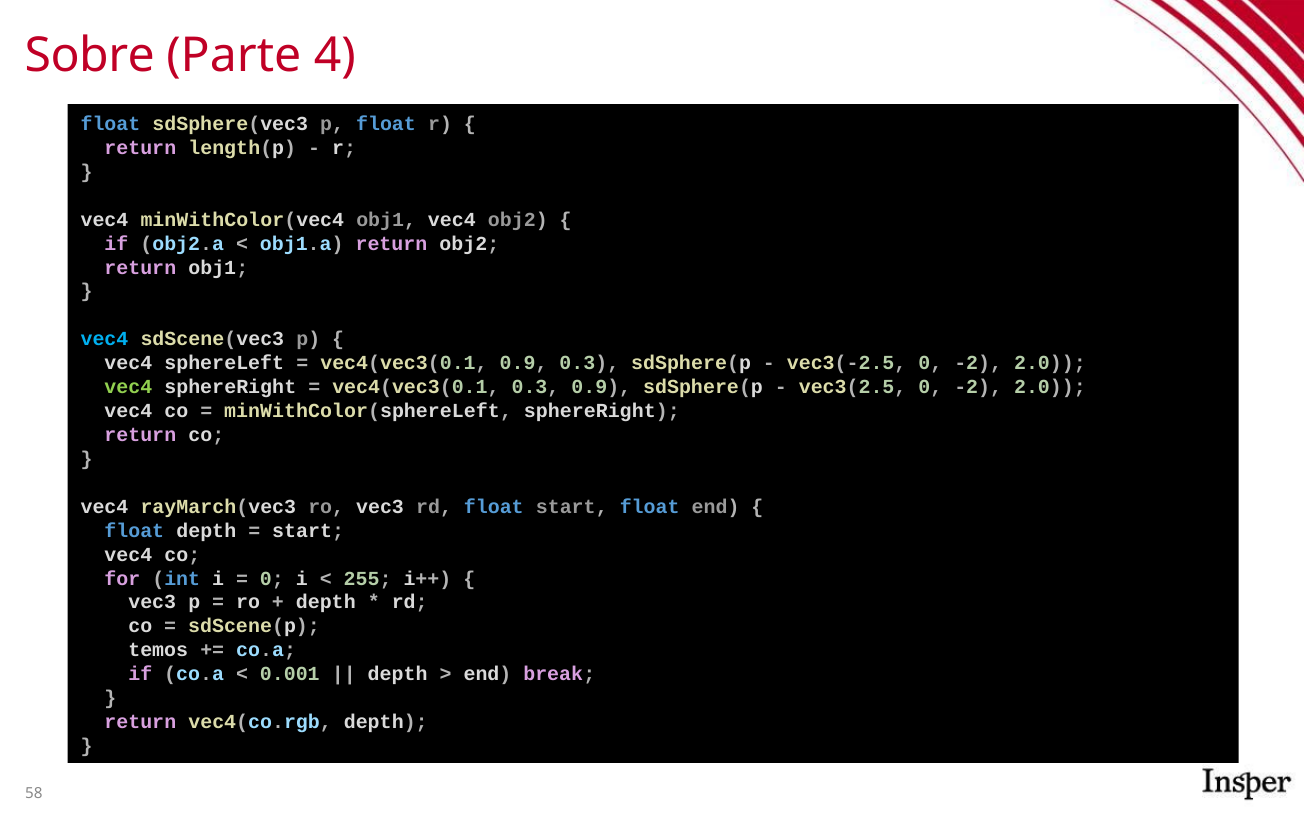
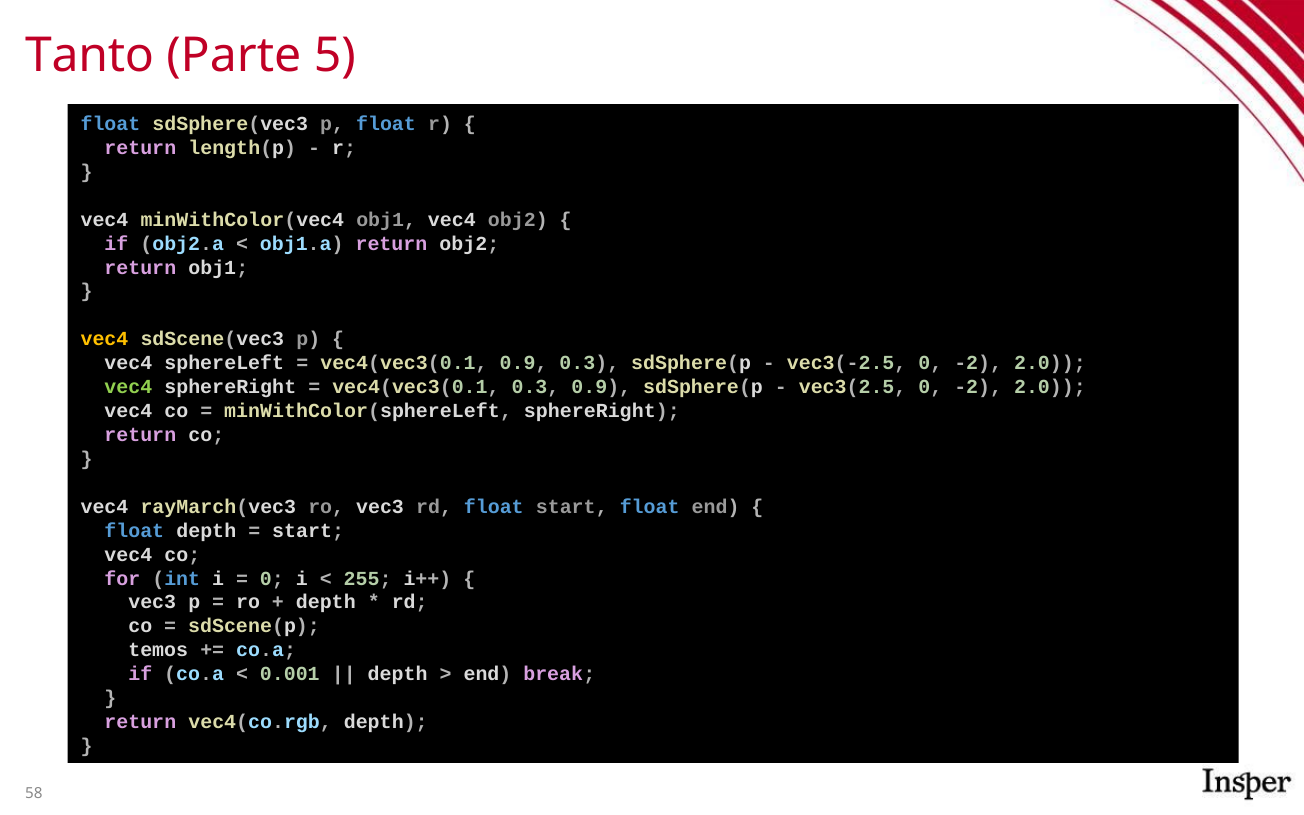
Sobre: Sobre -> Tanto (90, 55)
4: 4 -> 5 (335, 55)
vec4 colour: light blue -> yellow (104, 339)
